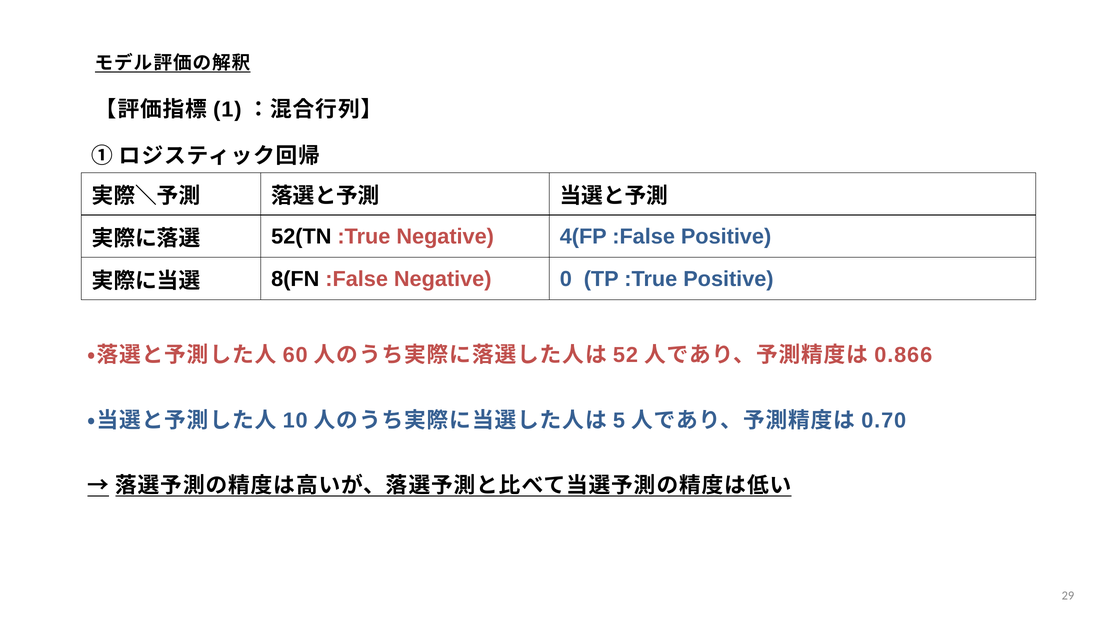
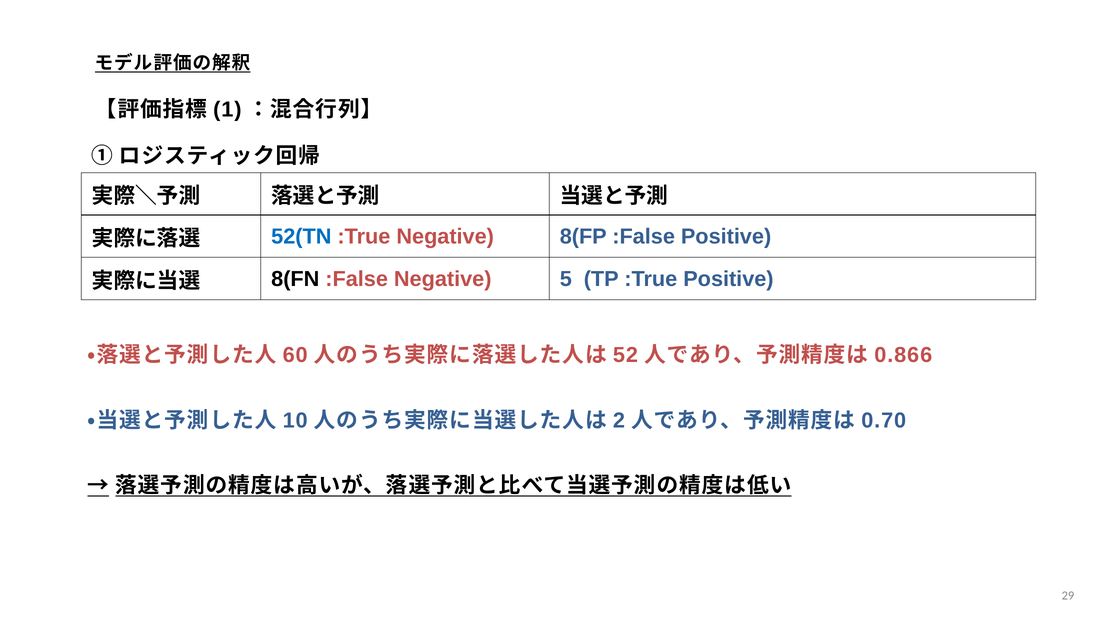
52(TN colour: black -> blue (301, 237)
4(FP: 4(FP -> 8(FP (583, 237)
0: 0 -> 5 (566, 279)
5: 5 -> 2 (619, 421)
